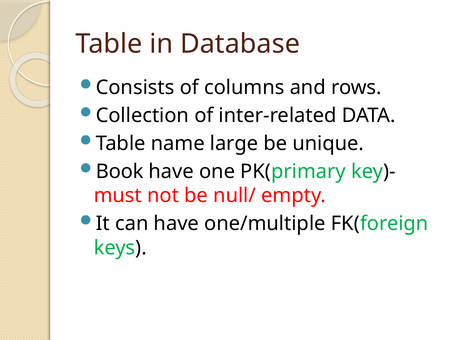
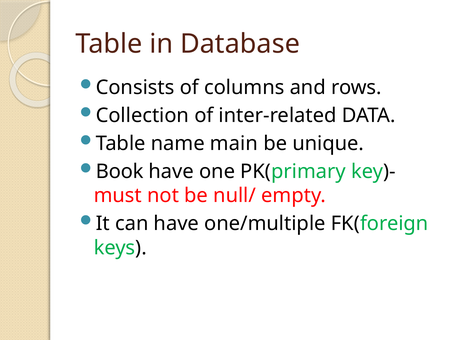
large: large -> main (234, 143)
